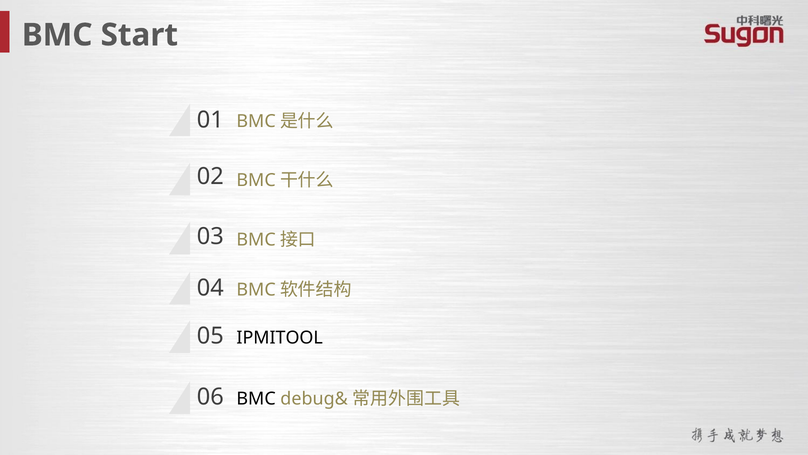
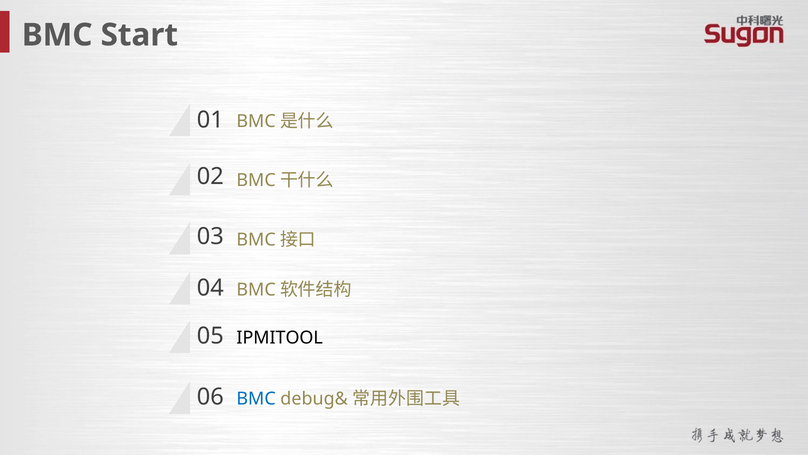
BMC colour: black -> blue (256, 398)
